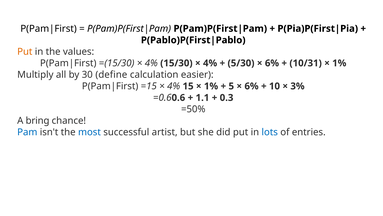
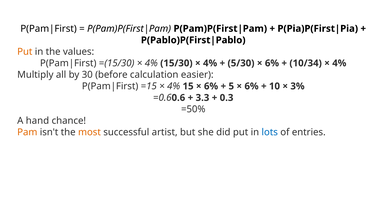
10/31: 10/31 -> 10/34 (306, 63)
1%: 1% -> 4% (339, 63)
define: define -> before (111, 74)
1%: 1% -> 6% (211, 86)
1.1: 1.1 -> 3.3 (202, 97)
bring: bring -> hand (37, 120)
Pam colour: blue -> orange (27, 132)
most colour: blue -> orange (89, 132)
